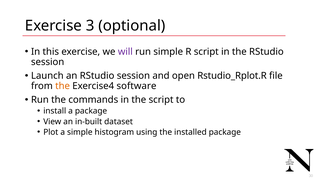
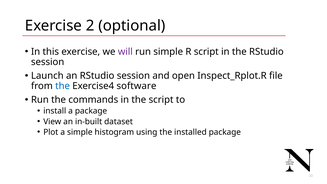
3: 3 -> 2 (90, 26)
Rstudio_Rplot.R: Rstudio_Rplot.R -> Inspect_Rplot.R (232, 76)
the colour: orange -> blue (63, 86)
